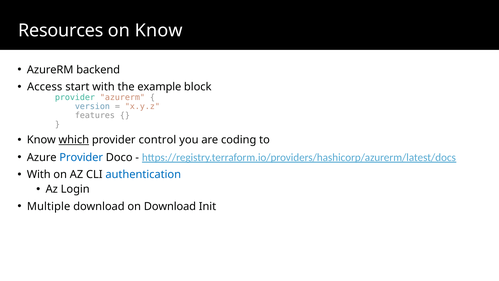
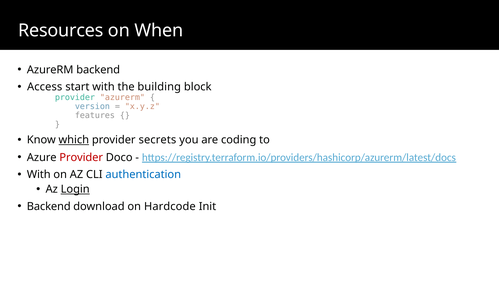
on Know: Know -> When (159, 30)
example: example -> building (159, 87)
control: control -> secrets (157, 140)
Provider colour: blue -> red (81, 157)
Login underline: none -> present (75, 189)
Multiple: Multiple -> Backend (49, 206)
on Download: Download -> Hardcode (170, 206)
